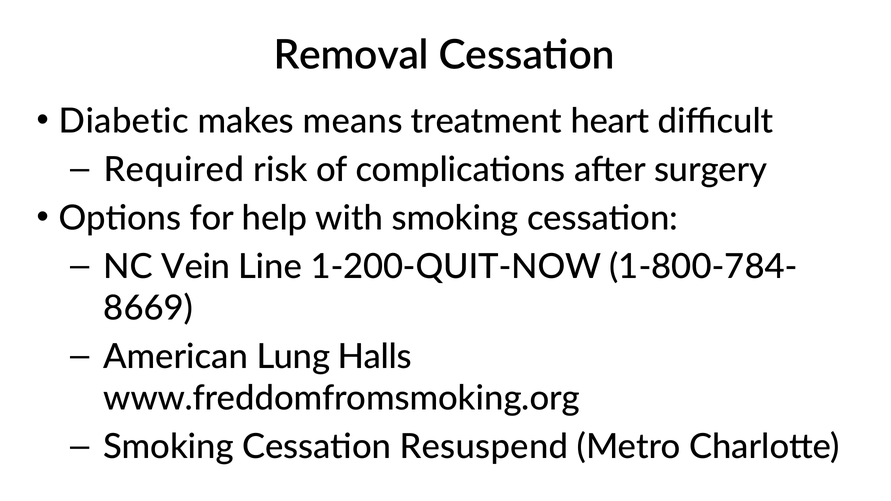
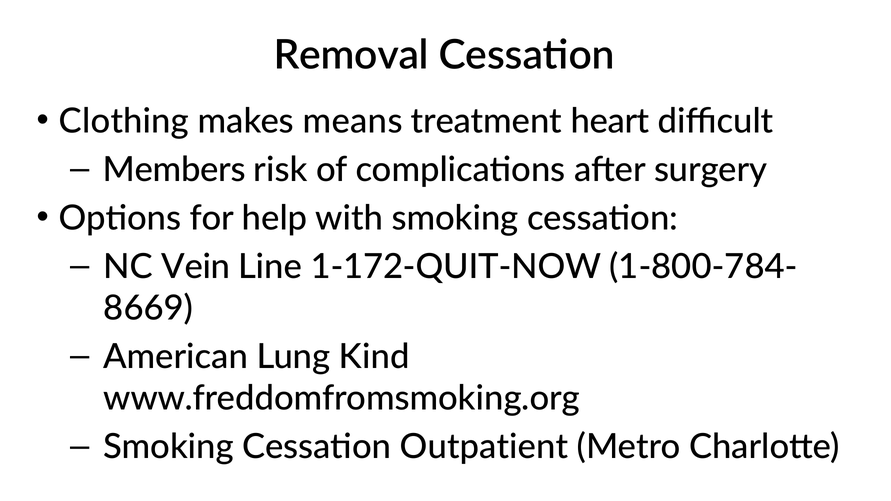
Diabetic: Diabetic -> Clothing (124, 121)
Required: Required -> Members (174, 170)
1-200-QUIT-NOW: 1-200-QUIT-NOW -> 1-172-QUIT-NOW (456, 267)
Halls: Halls -> Kind (374, 357)
Resuspend: Resuspend -> Outpatient (484, 447)
